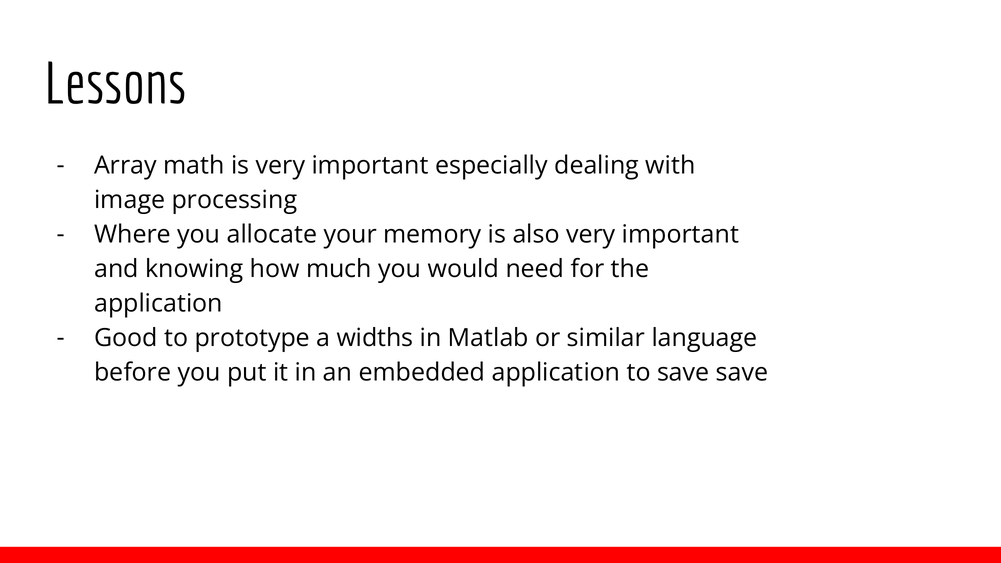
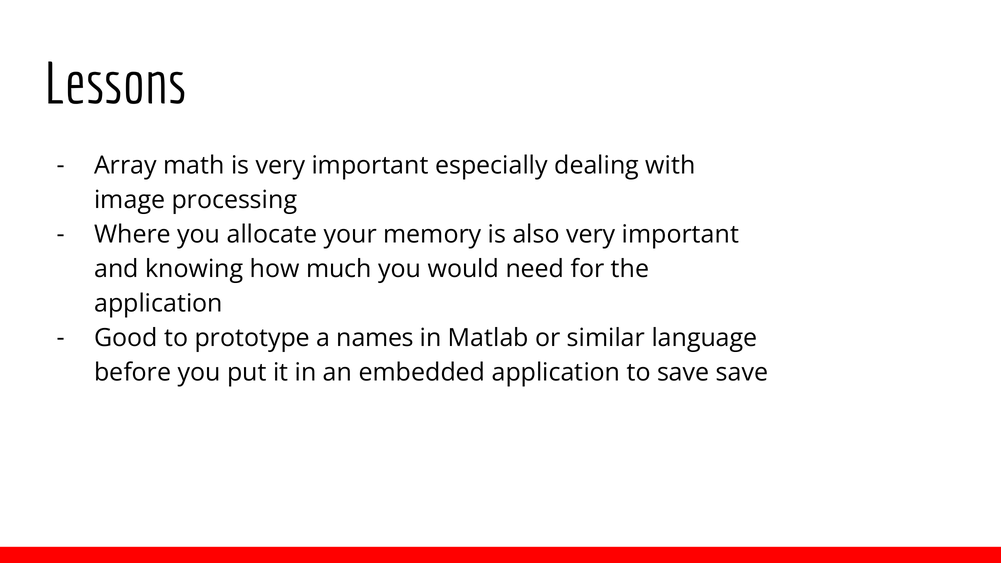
widths: widths -> names (375, 338)
